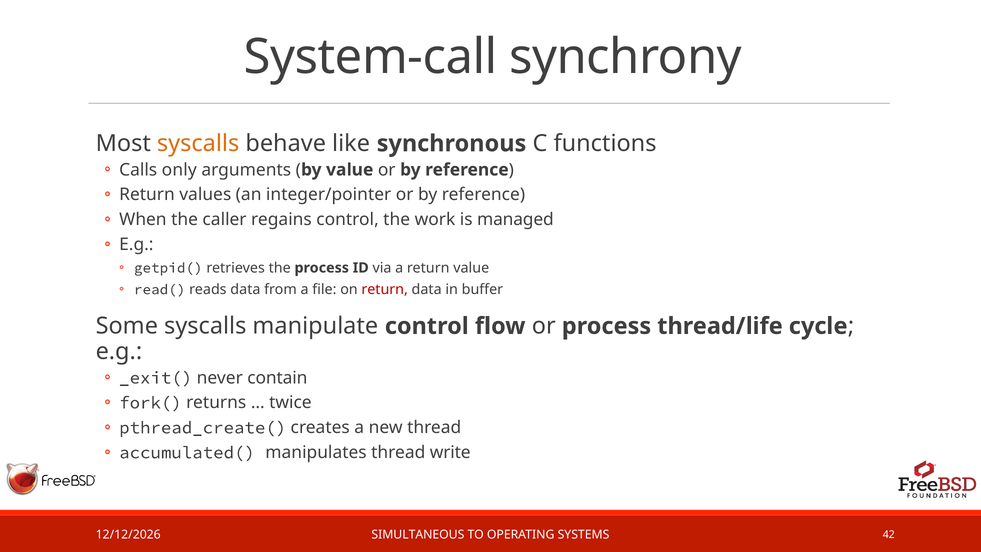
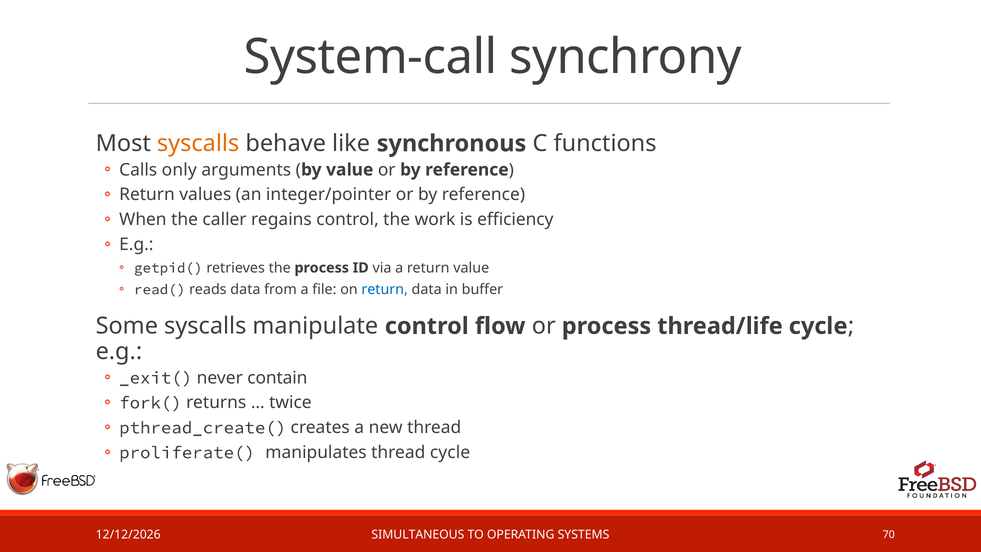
managed: managed -> efficiency (515, 220)
return colour: red -> blue (385, 289)
accumulated(: accumulated( -> proliferate( (187, 452)
thread write: write -> cycle (450, 452)
42: 42 -> 70 (889, 534)
